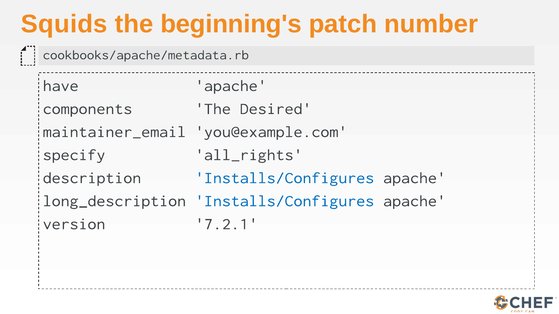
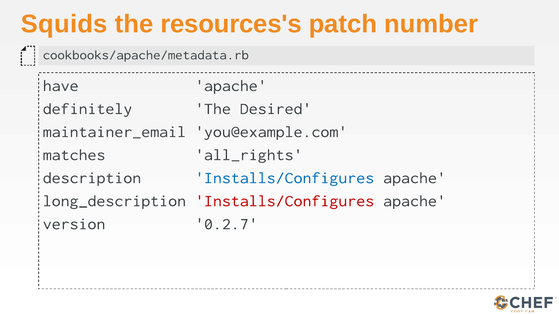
beginning's: beginning's -> resources's (231, 24)
components: components -> definitely (88, 109)
specify: specify -> matches (74, 155)
Installs/Configures colour: blue -> red (285, 201)
7.2.1: 7.2.1 -> 0.2.7 (226, 224)
